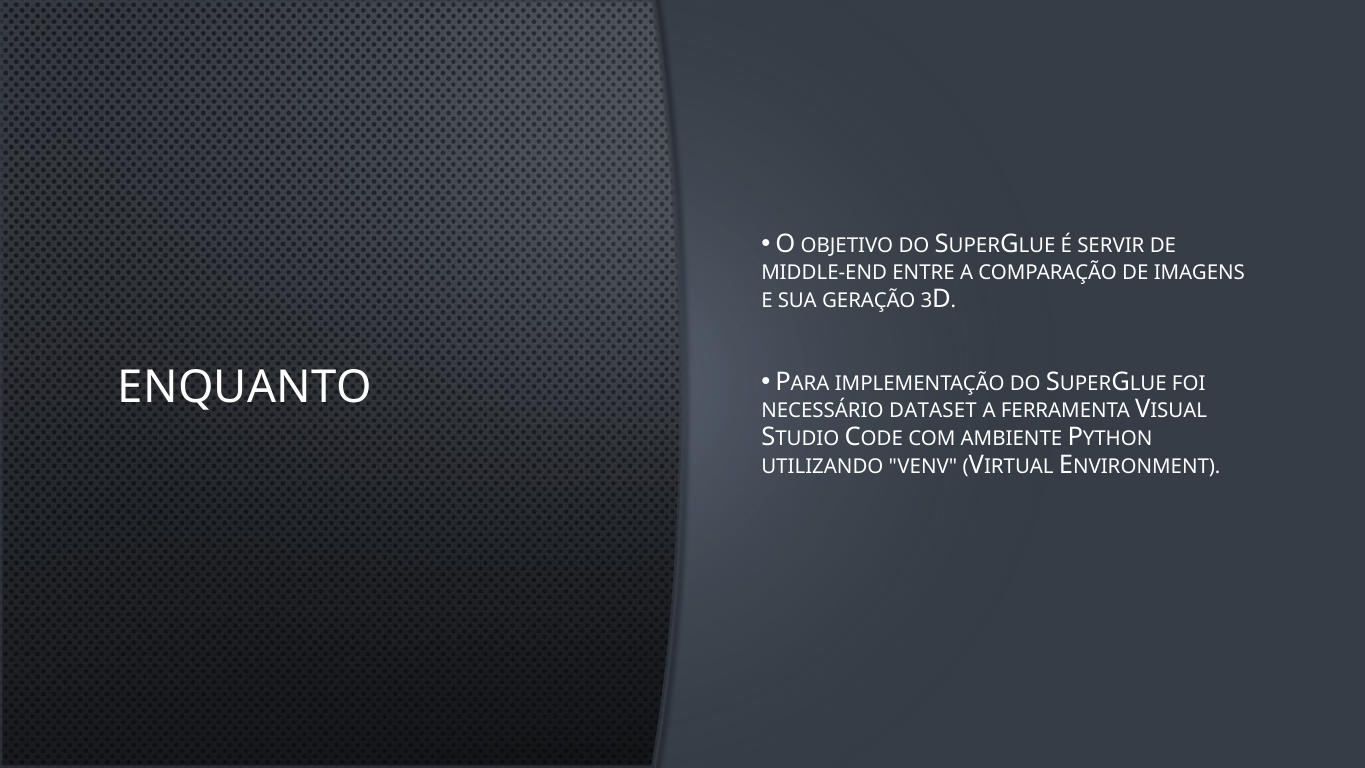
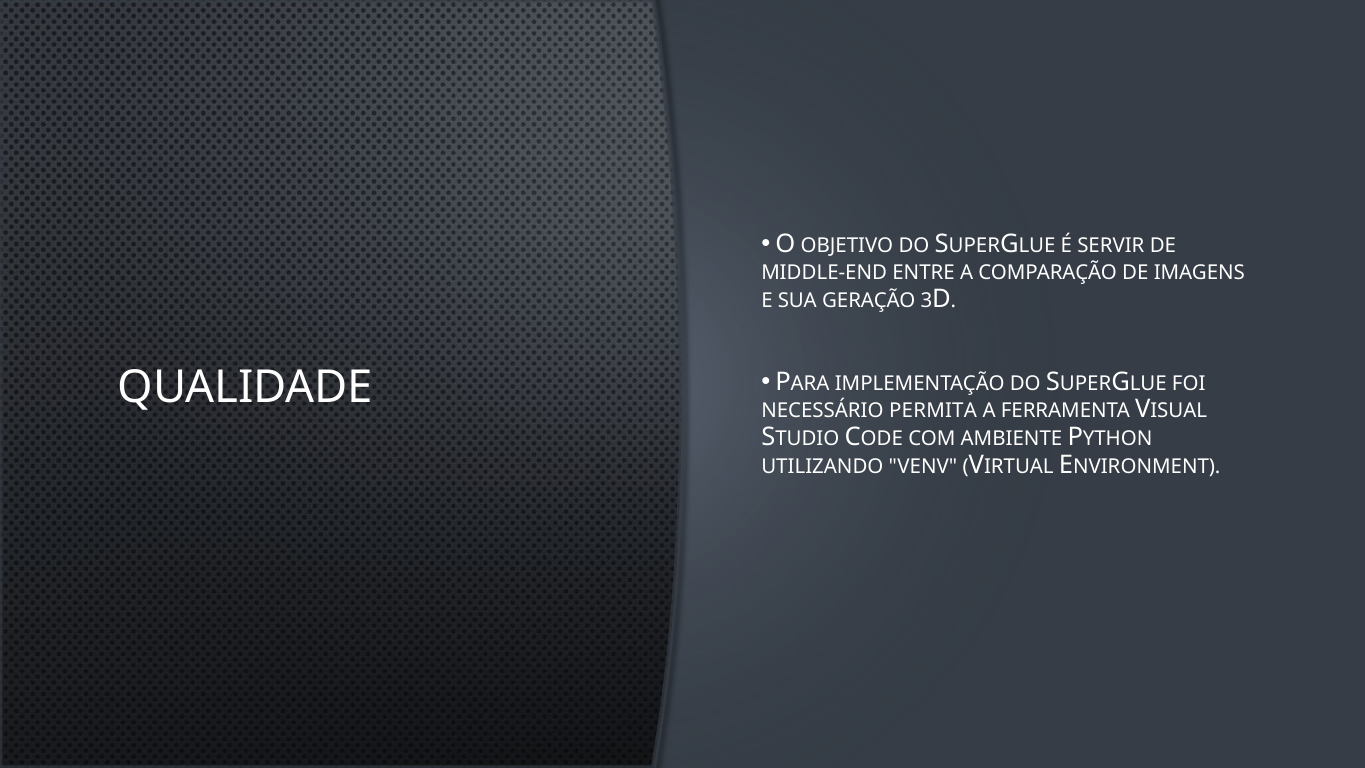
ENQUANTO: ENQUANTO -> QUALIDADE (245, 387)
DATASET: DATASET -> PERMITA (933, 411)
